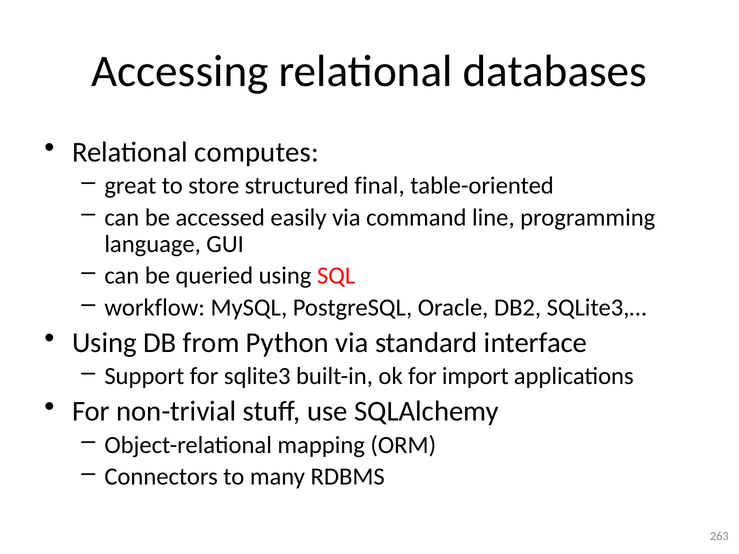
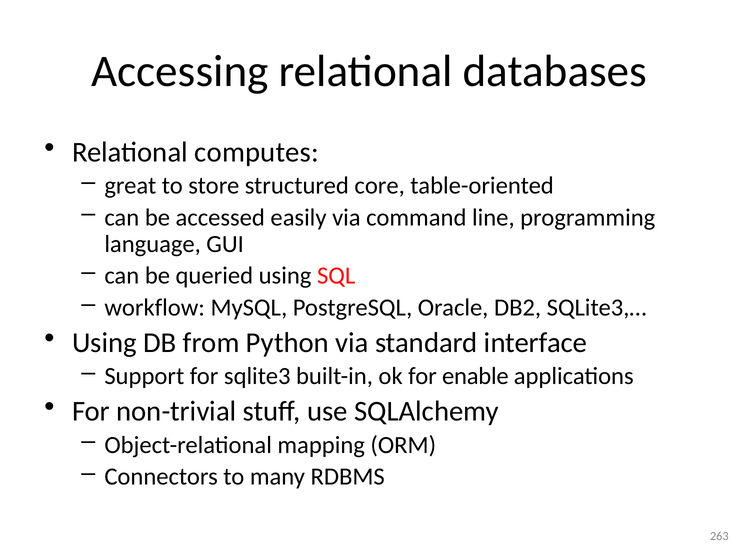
final: final -> core (380, 186)
import: import -> enable (475, 376)
